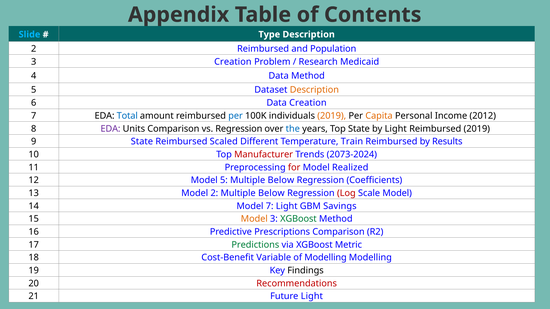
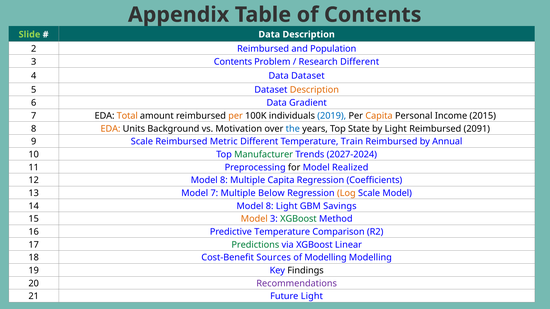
Slide colour: light blue -> light green (29, 34)
Type: Type -> Data (269, 34)
3 Creation: Creation -> Contents (233, 62)
Research Medicaid: Medicaid -> Different (360, 62)
Data Method: Method -> Dataset (308, 76)
Data Creation: Creation -> Gradient (308, 103)
Total colour: blue -> orange (127, 116)
per colour: blue -> orange (236, 116)
2019 colour: orange -> blue (332, 116)
2012: 2012 -> 2015 (483, 116)
EDA colour: purple -> orange (110, 129)
Units Comparison: Comparison -> Background (173, 129)
vs Regression: Regression -> Motivation (239, 129)
Reimbursed 2019: 2019 -> 2091 (477, 129)
9 State: State -> Scale (142, 142)
Scaled: Scaled -> Metric (224, 142)
Results: Results -> Annual (447, 142)
Manufacturer colour: red -> green (264, 155)
2073-2024: 2073-2024 -> 2027-2024 (352, 155)
for colour: red -> black (294, 168)
12 Model 5: 5 -> 8 (224, 180)
Below: Below -> Capita (281, 180)
Model 2: 2 -> 7 (214, 193)
Log colour: red -> orange (346, 193)
14 Model 7: 7 -> 8 (270, 206)
Predictive Prescriptions: Prescriptions -> Temperature (282, 232)
Metric: Metric -> Linear (348, 245)
Variable: Variable -> Sources (274, 258)
Recommendations colour: red -> purple (297, 284)
